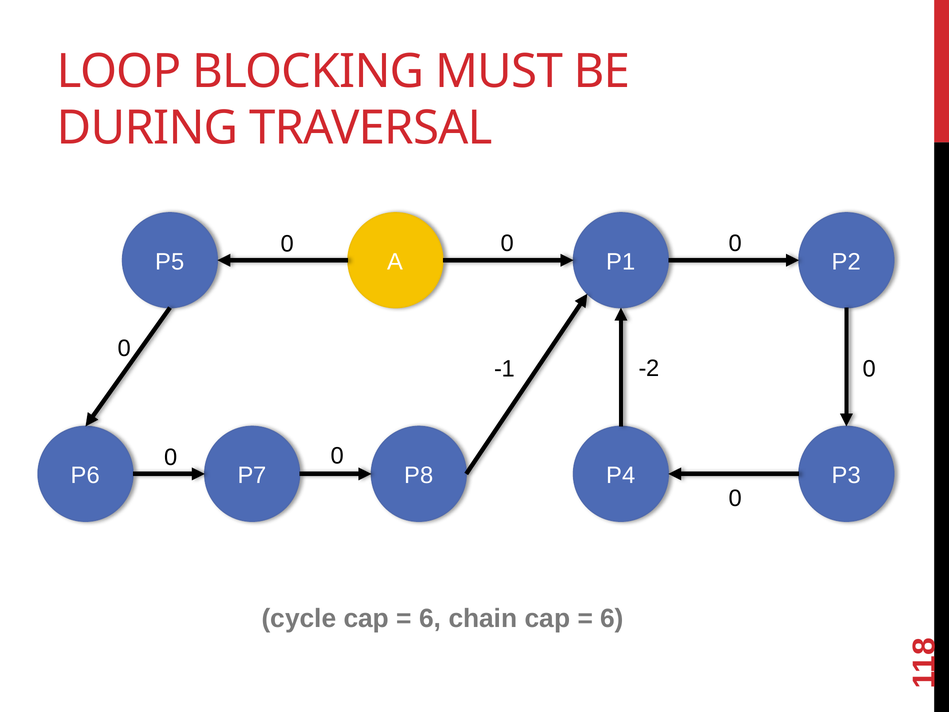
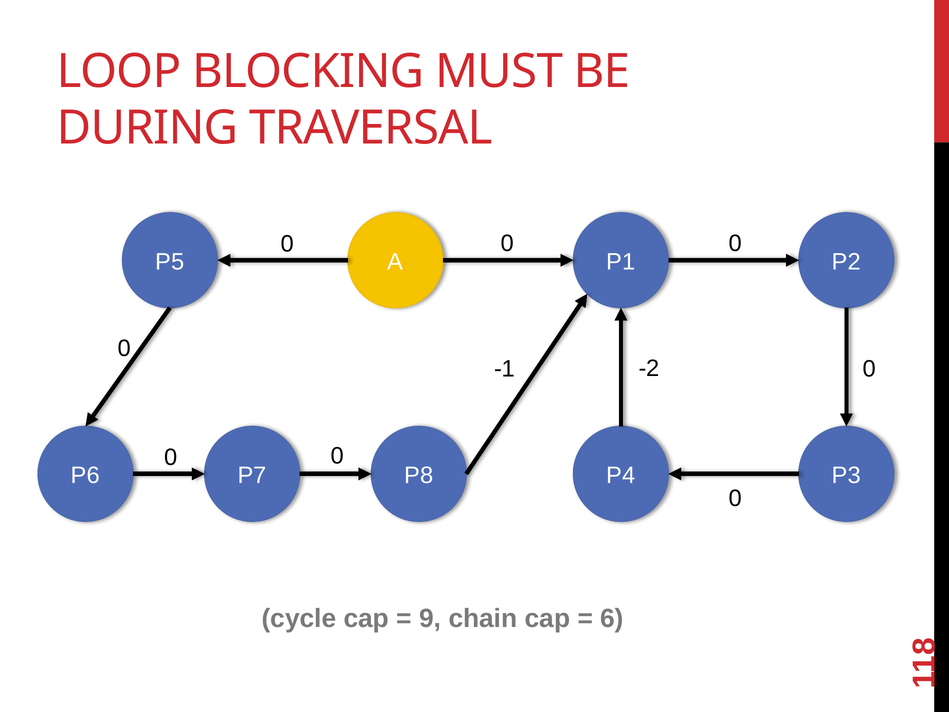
6: 6 -> 9 (430, 618)
